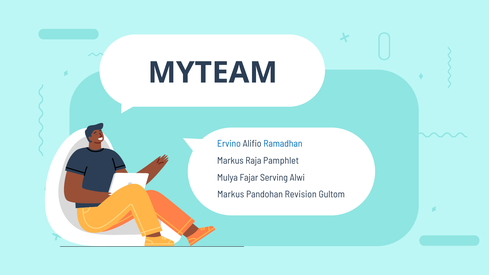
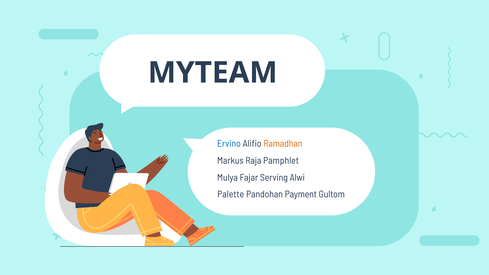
Ramadhan colour: blue -> orange (283, 144)
Markus: Markus -> Palette (231, 194)
Revision: Revision -> Payment (301, 194)
